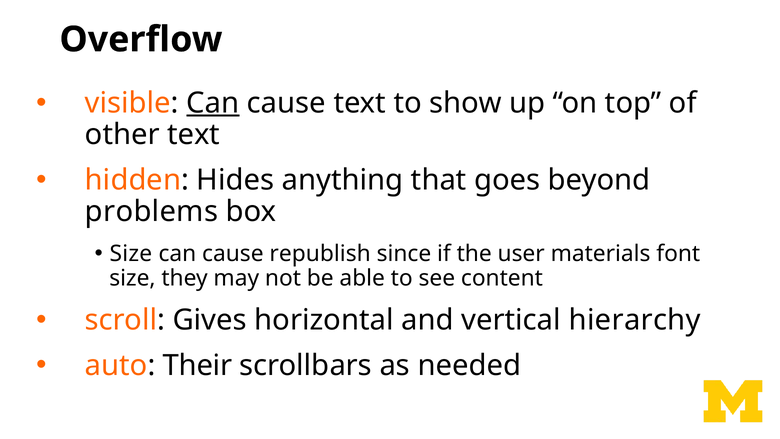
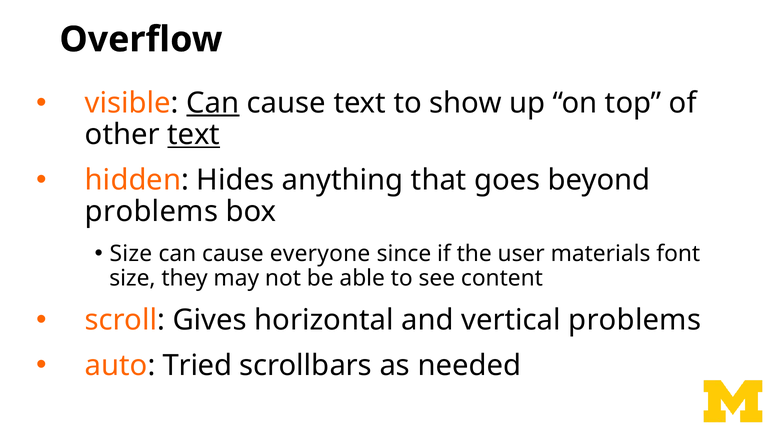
text underline: none -> present (194, 135)
republish: republish -> everyone (320, 253)
vertical hierarchy: hierarchy -> problems (635, 320)
Their: Their -> Tried (198, 365)
